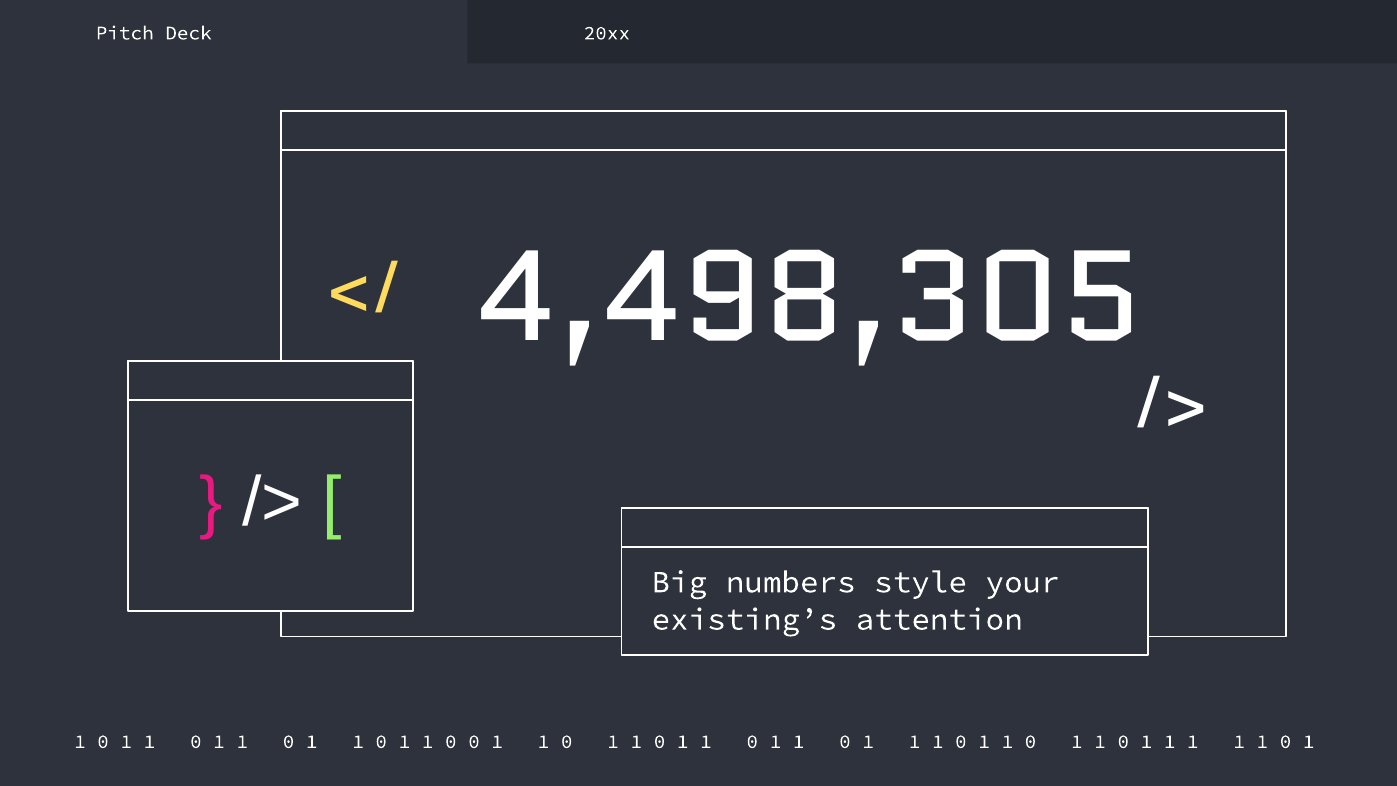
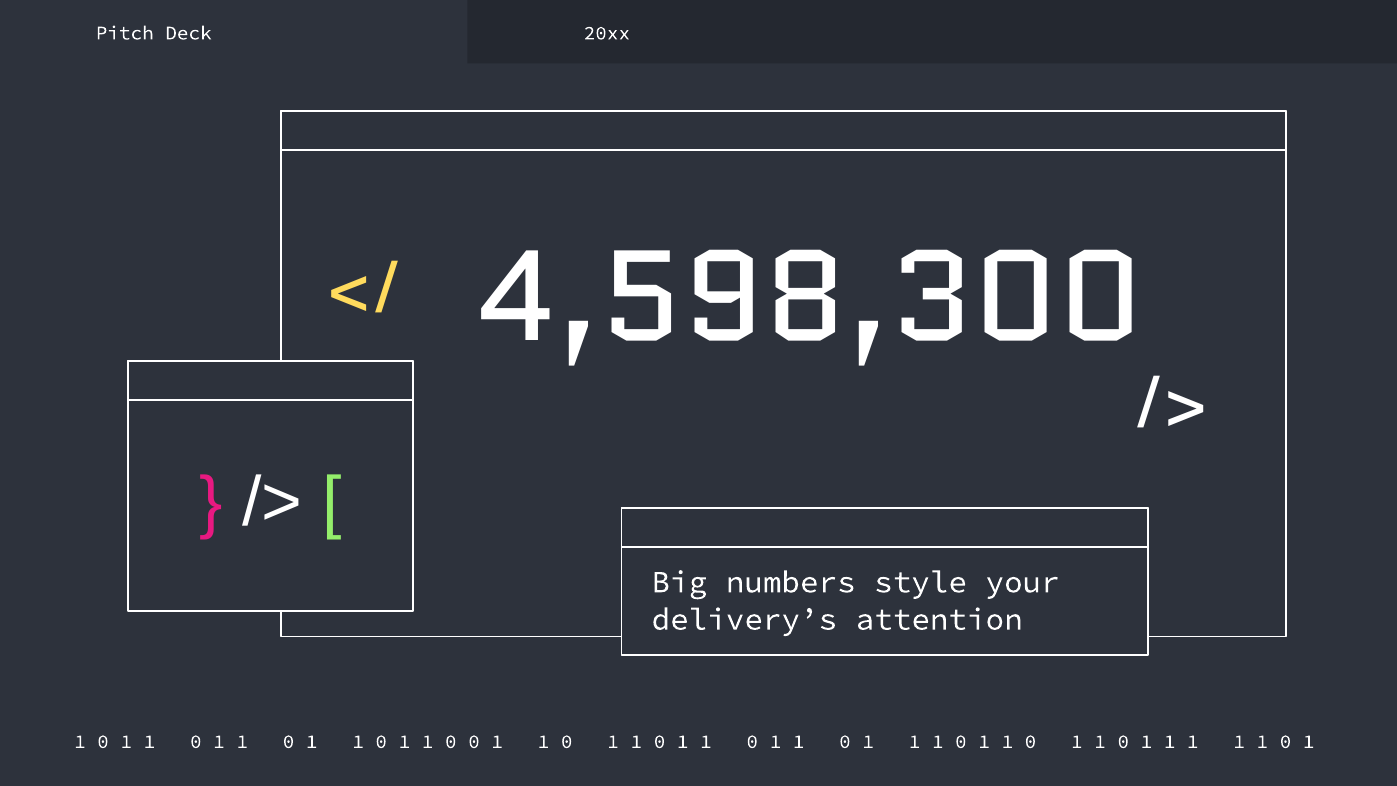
4,498,305: 4,498,305 -> 4,598,300 (810, 298)
existing’s: existing’s -> delivery’s (744, 619)
